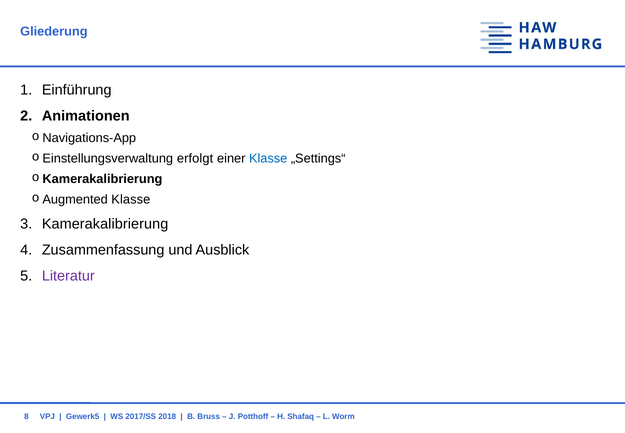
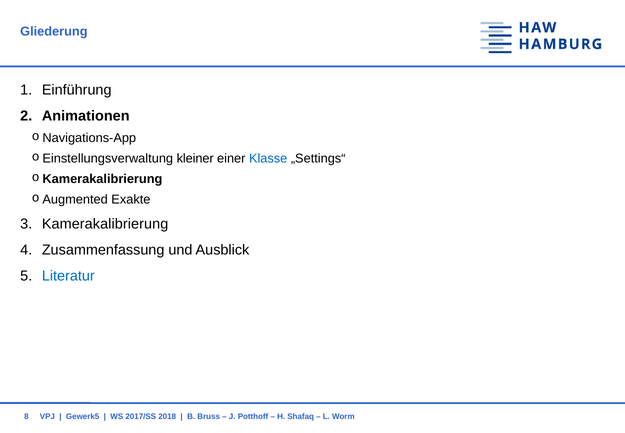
erfolgt: erfolgt -> kleiner (195, 158)
Klasse: Klasse -> Exakte (131, 199)
Literatur colour: purple -> blue (68, 276)
